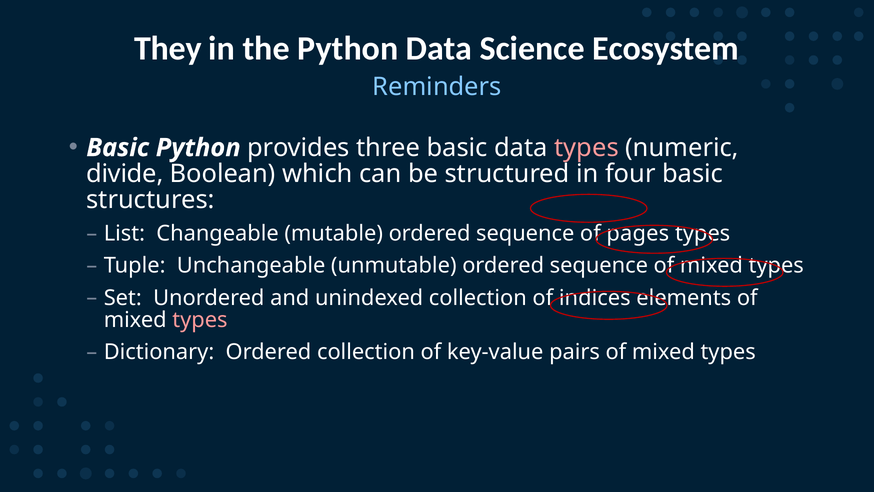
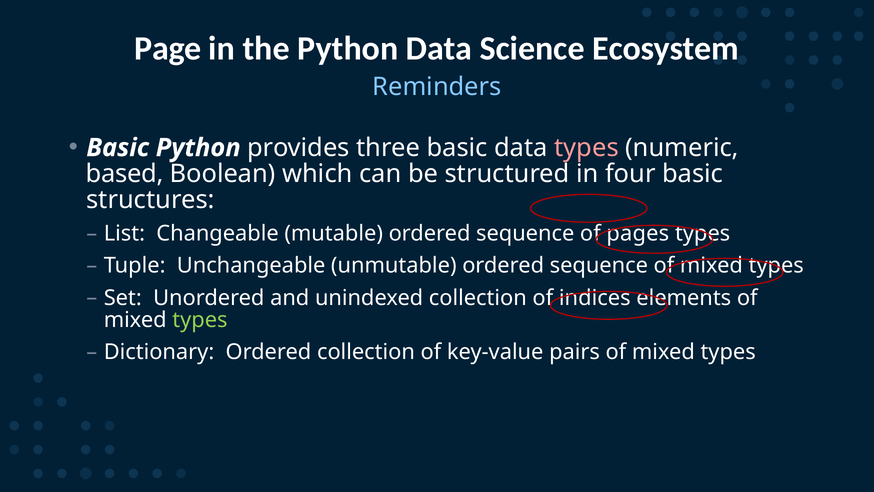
They: They -> Page (168, 49)
divide: divide -> based (125, 174)
types colour: pink -> light green (200, 320)
